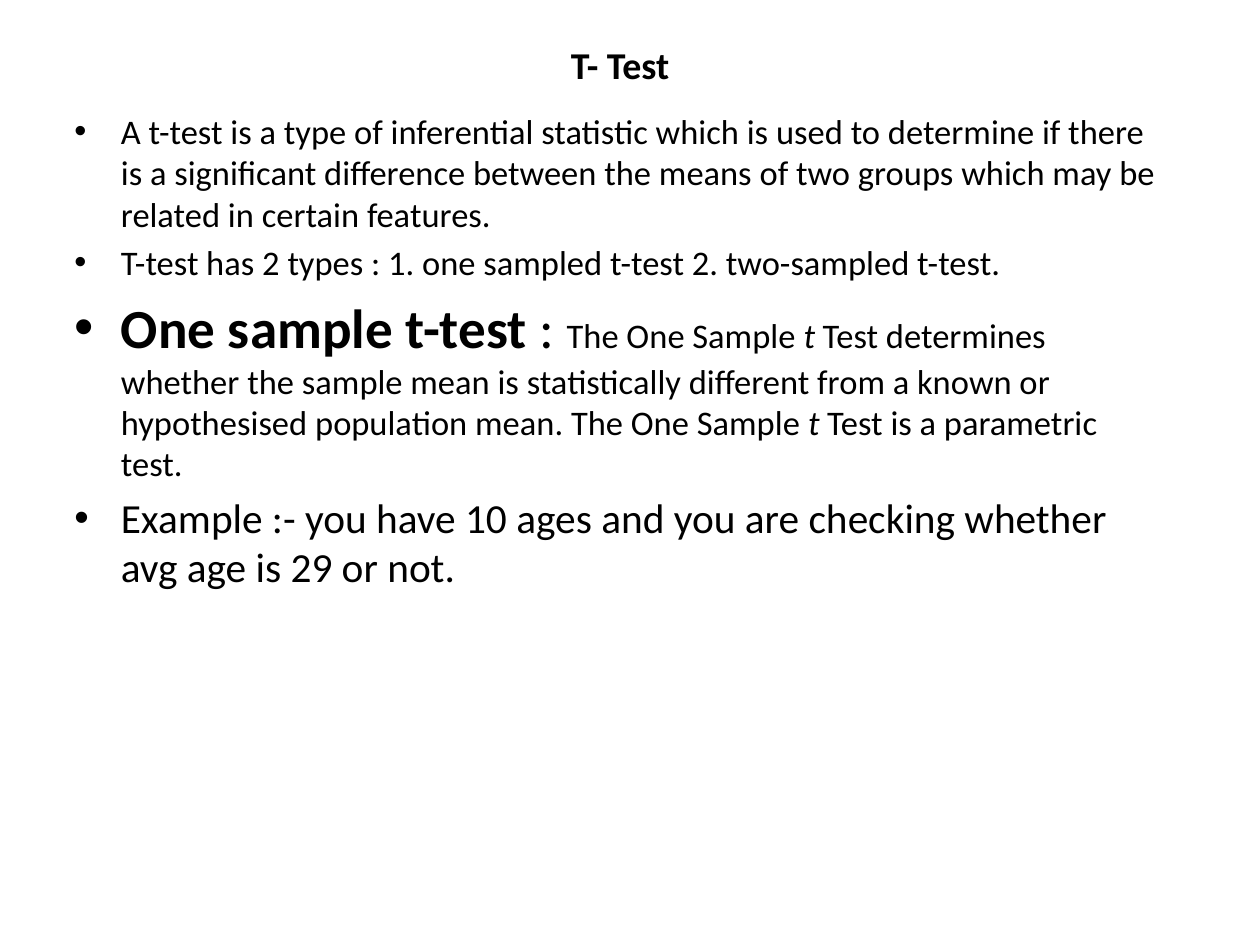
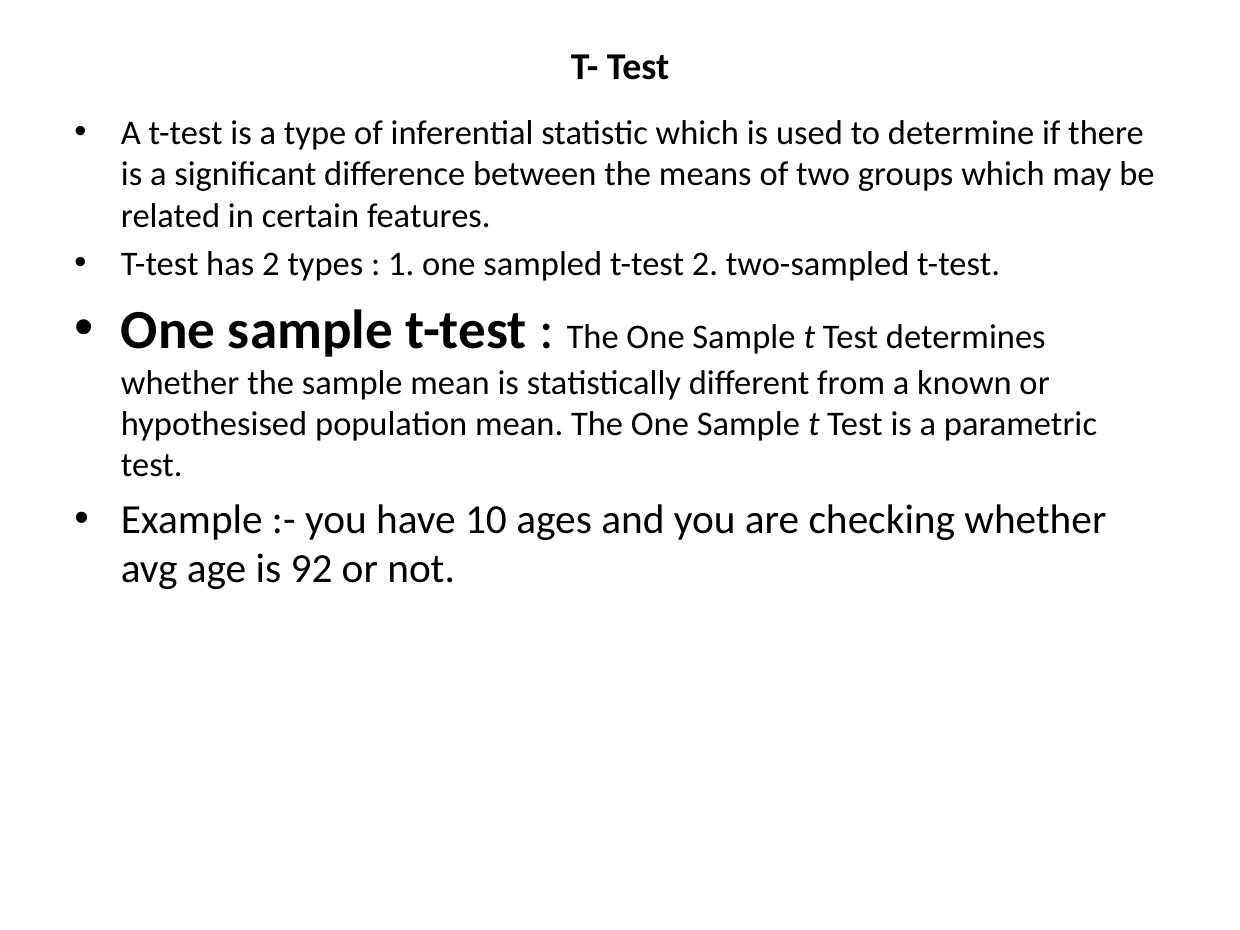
29: 29 -> 92 (311, 569)
